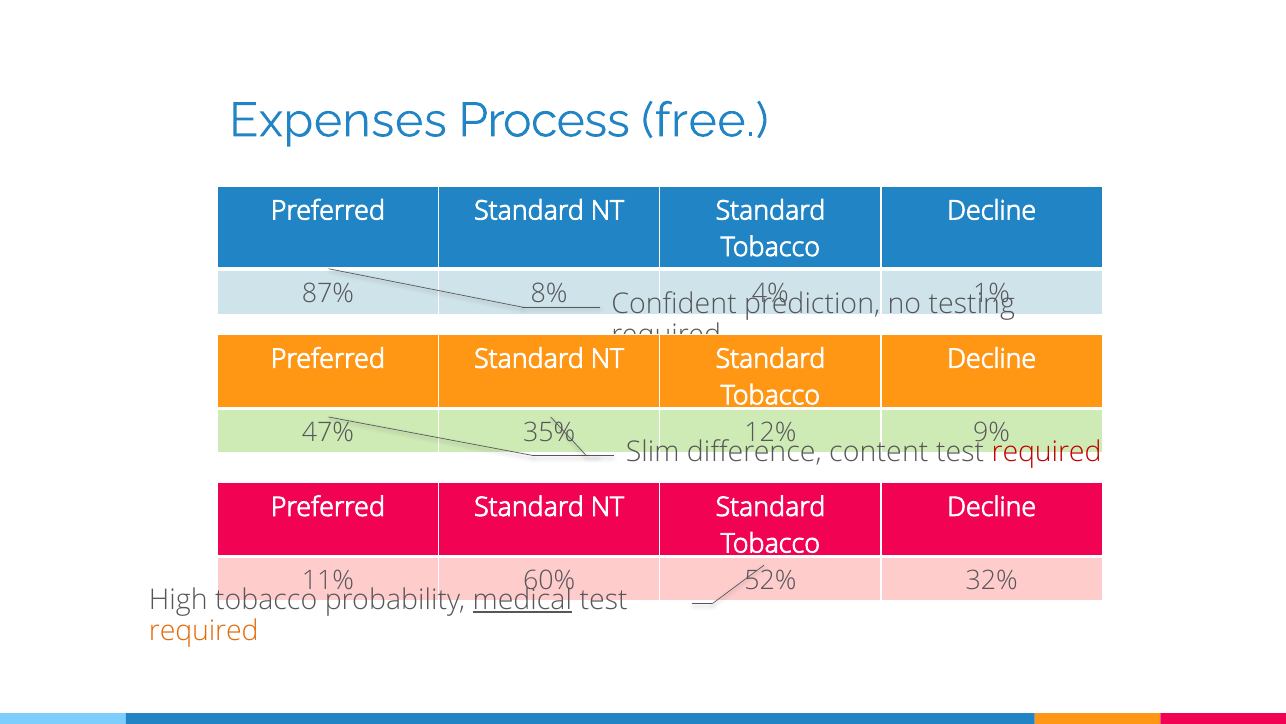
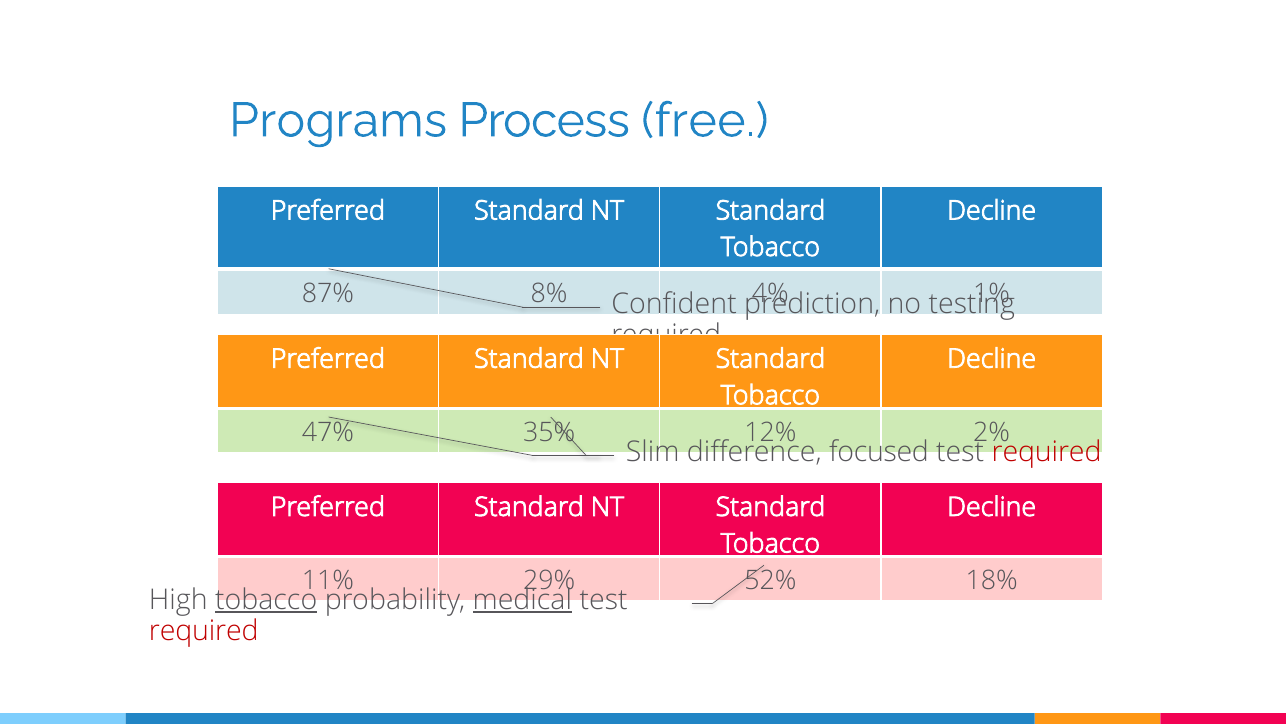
Expenses: Expenses -> Programs (338, 120)
9%: 9% -> 2% (992, 433)
content: content -> focused (879, 452)
60%: 60% -> 29% (549, 581)
32%: 32% -> 18% (992, 581)
tobacco underline: none -> present (266, 600)
required colour: orange -> red (204, 630)
